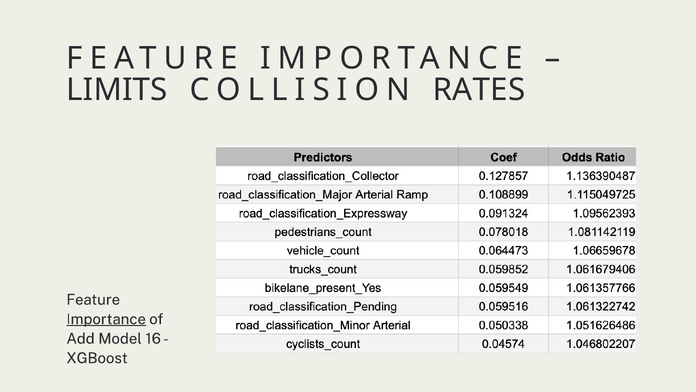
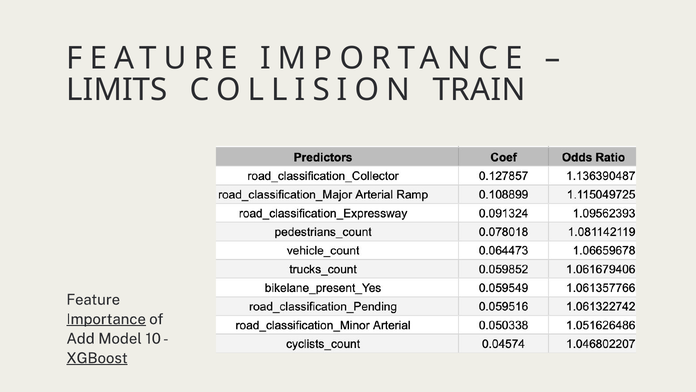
RATES: RATES -> TRAIN (479, 90)
16: 16 -> 10 (153, 338)
XGBoost underline: none -> present (97, 358)
